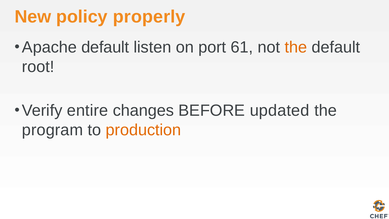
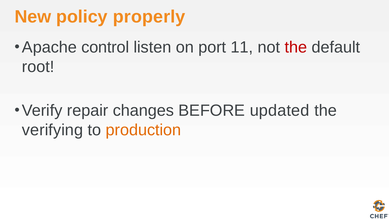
Apache default: default -> control (105, 47)
61: 61 -> 11 (242, 47)
the colour: orange -> red (296, 47)
entire: entire -> repair (88, 111)
program: program -> verifying (53, 130)
